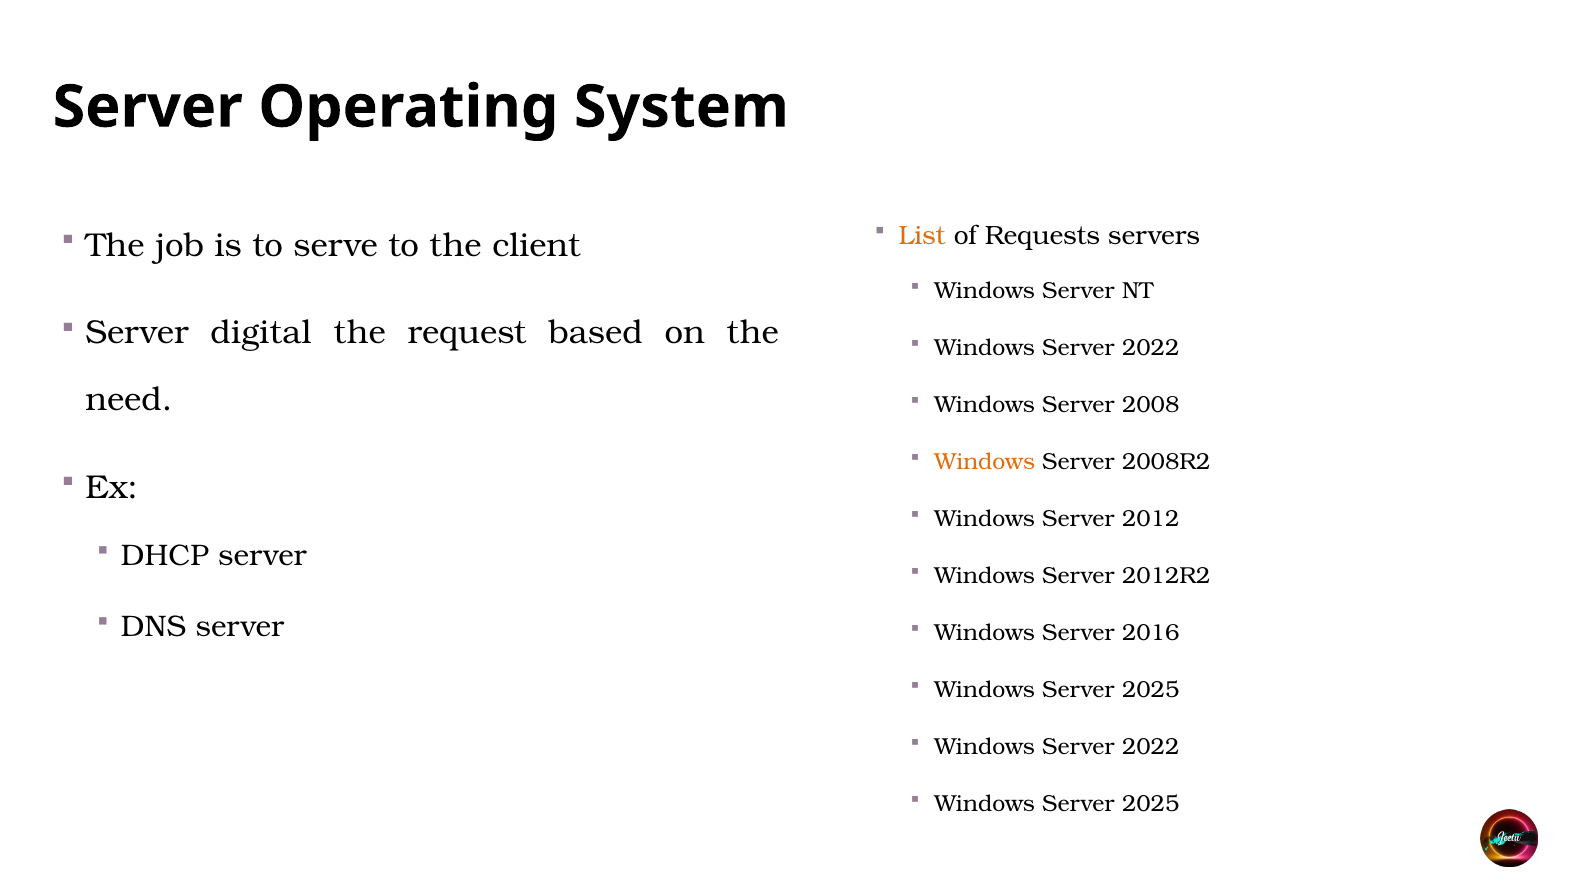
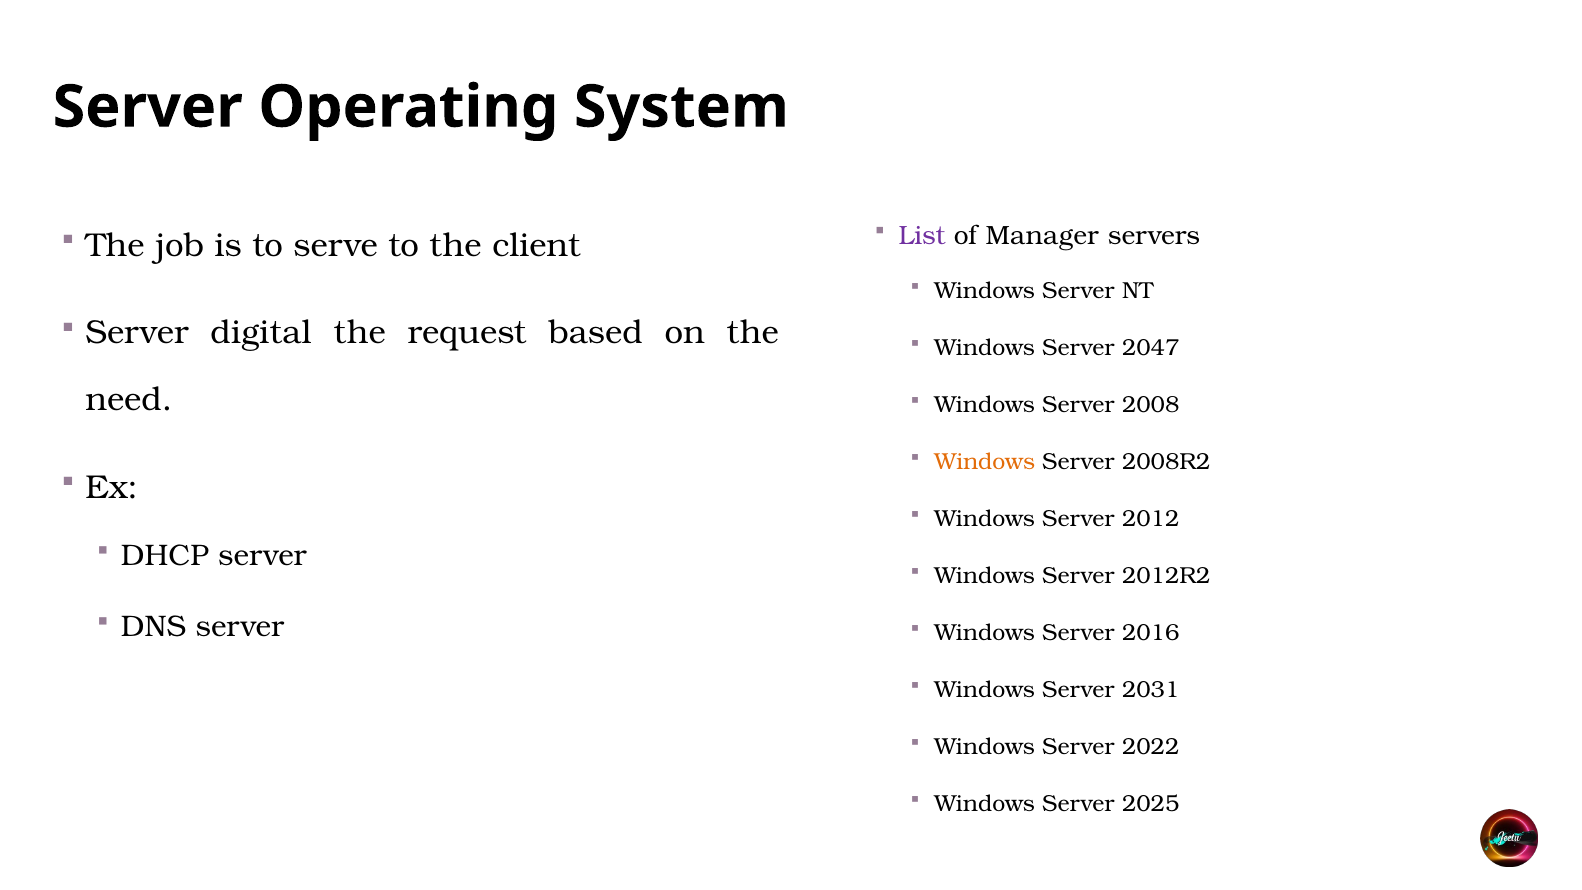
List colour: orange -> purple (922, 235)
Requests: Requests -> Manager (1042, 235)
2022: 2022 -> 2047 (1151, 348)
2025: 2025 -> 2031 (1151, 690)
